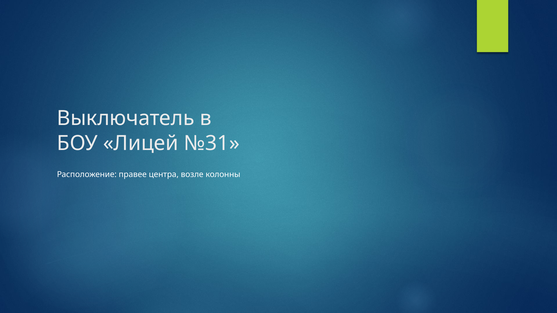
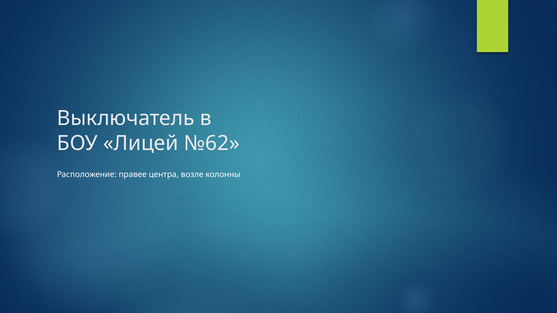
№31: №31 -> №62 (212, 143)
